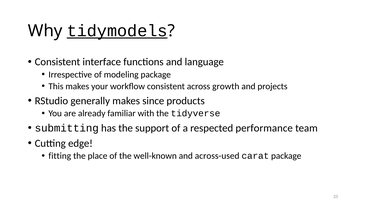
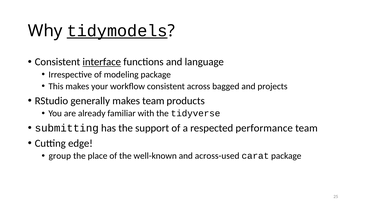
interface underline: none -> present (102, 62)
growth: growth -> bagged (226, 86)
makes since: since -> team (153, 101)
fitting: fitting -> group (60, 156)
